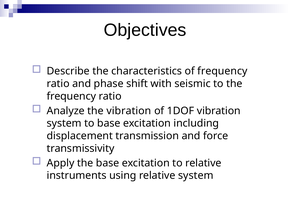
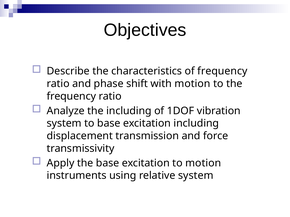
with seismic: seismic -> motion (192, 84)
the vibration: vibration -> including (129, 111)
to relative: relative -> motion (203, 163)
